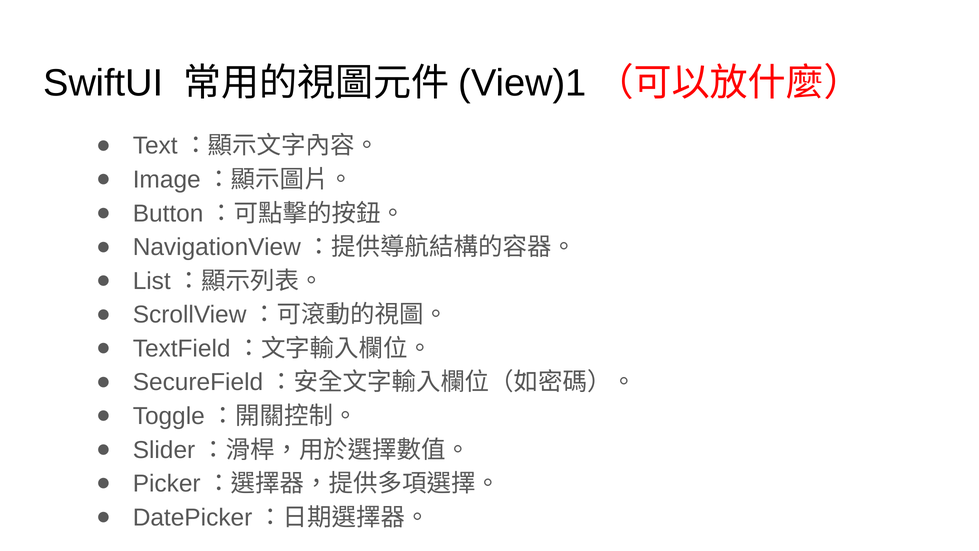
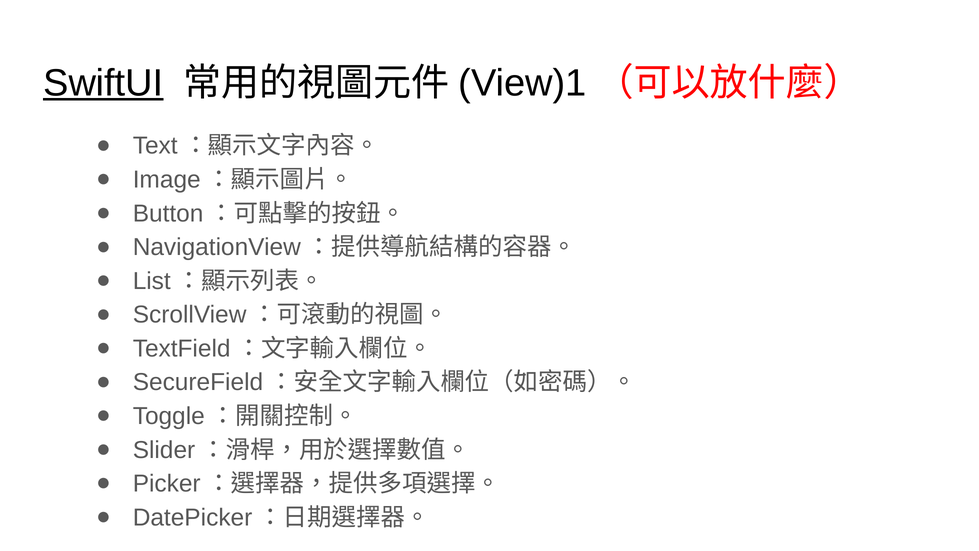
SwiftUI underline: none -> present (103, 83)
